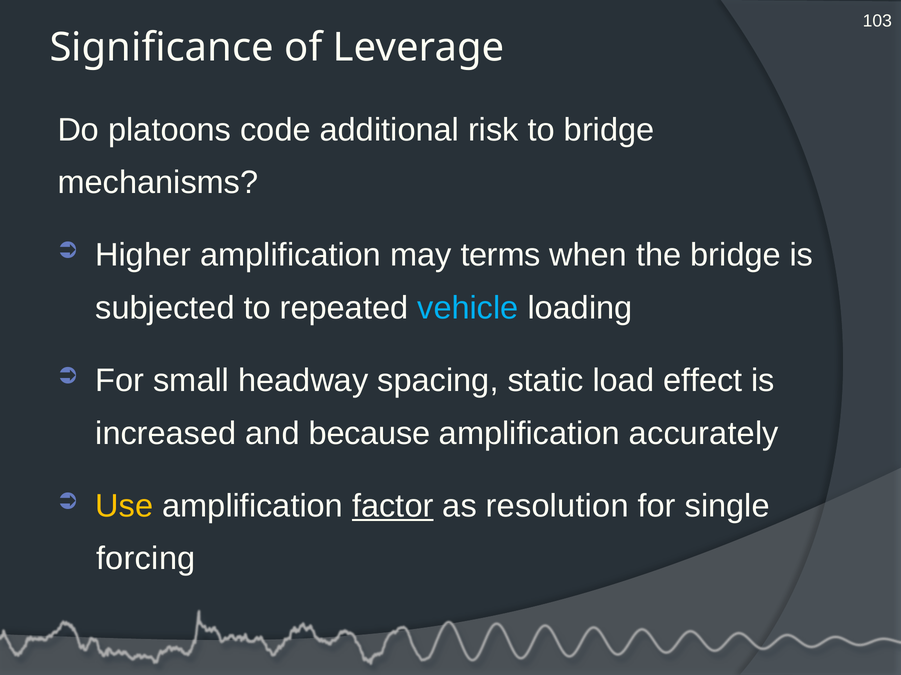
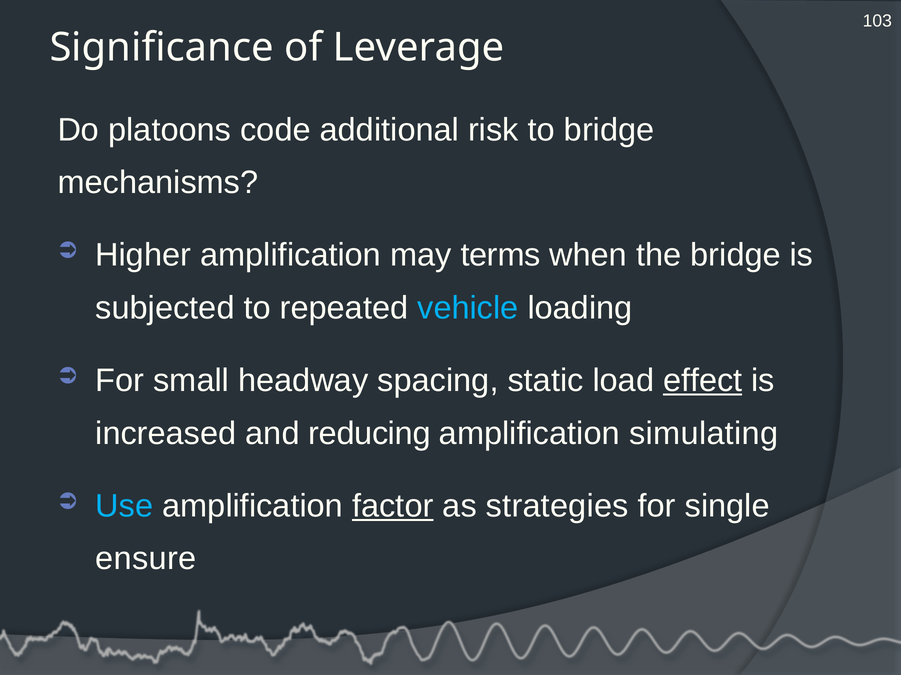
effect underline: none -> present (703, 381)
because: because -> reducing (369, 434)
accurately: accurately -> simulating (704, 434)
Use colour: yellow -> light blue (124, 507)
resolution: resolution -> strategies (557, 507)
forcing: forcing -> ensure (146, 559)
